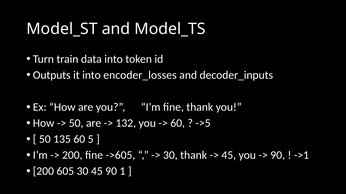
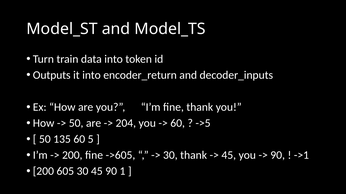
encoder_losses: encoder_losses -> encoder_return (140, 75)
132: 132 -> 204 (126, 124)
